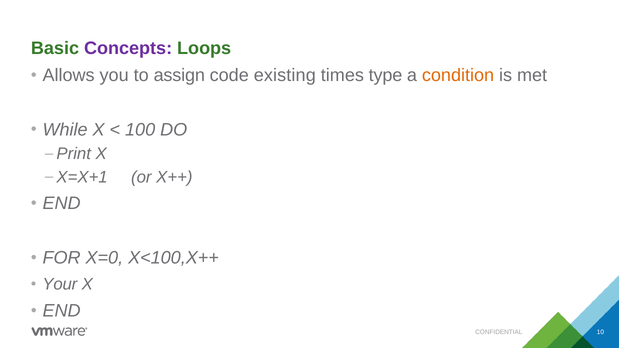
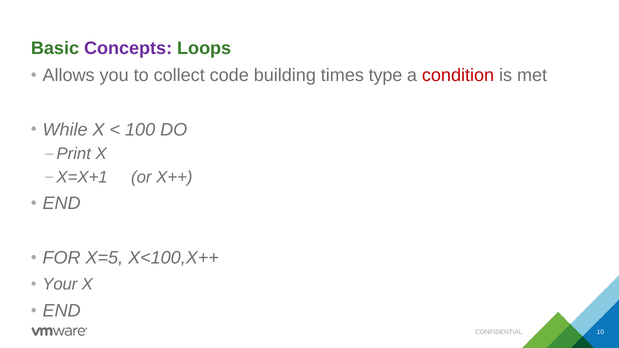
assign: assign -> collect (179, 75)
existing: existing -> building (285, 75)
condition colour: orange -> red (458, 75)
X=0: X=0 -> X=5 (104, 258)
